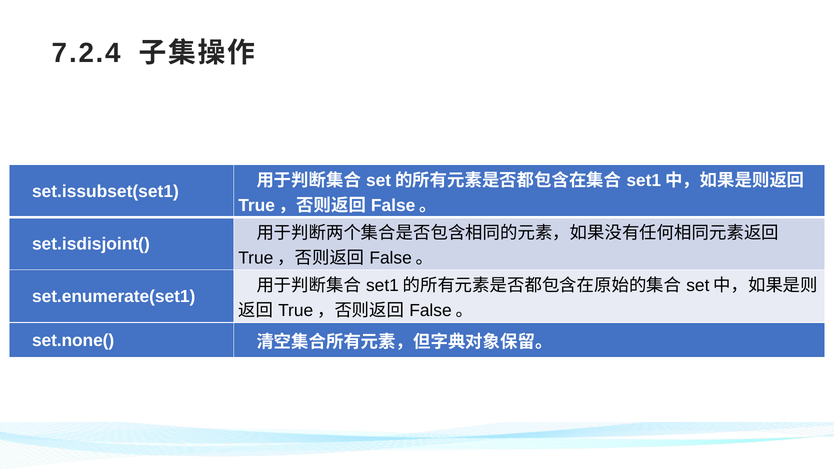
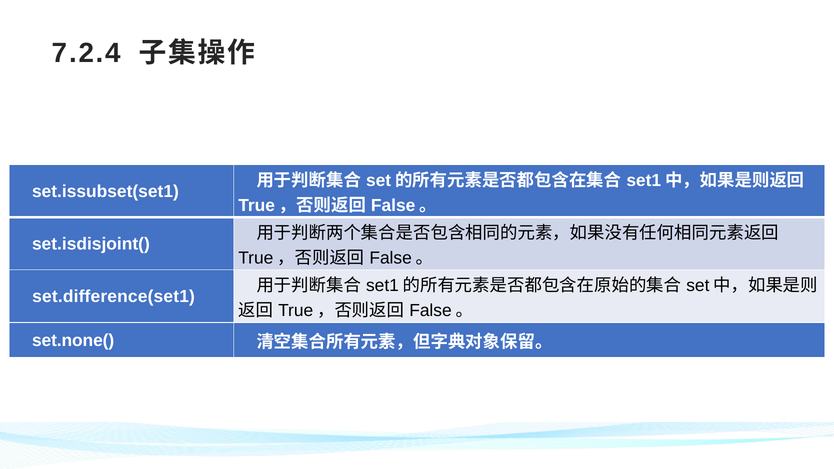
set.enumerate(set1: set.enumerate(set1 -> set.difference(set1 (114, 296)
